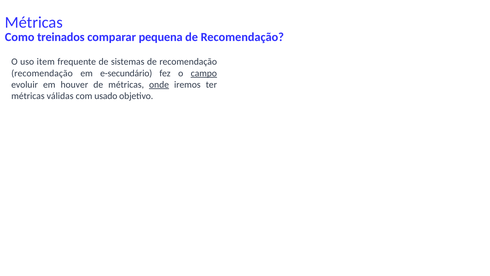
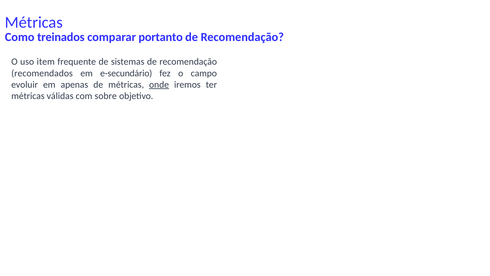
pequena: pequena -> portanto (161, 37)
recomendação: recomendação -> recomendados (42, 73)
campo underline: present -> none (204, 73)
houver: houver -> apenas (74, 85)
usado: usado -> sobre (106, 96)
